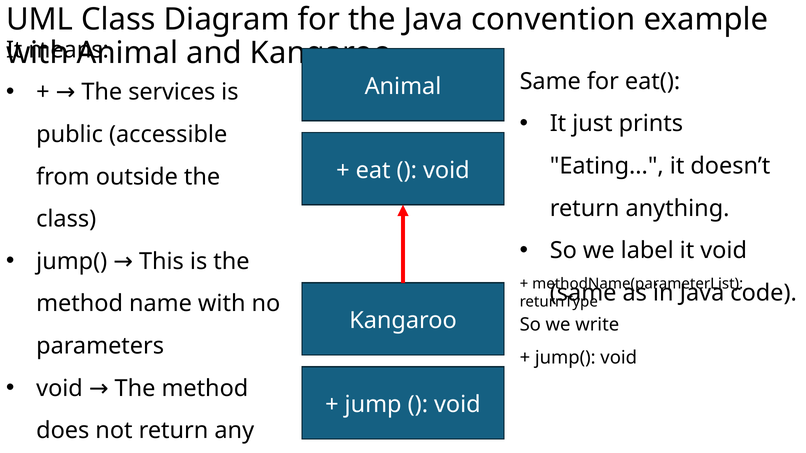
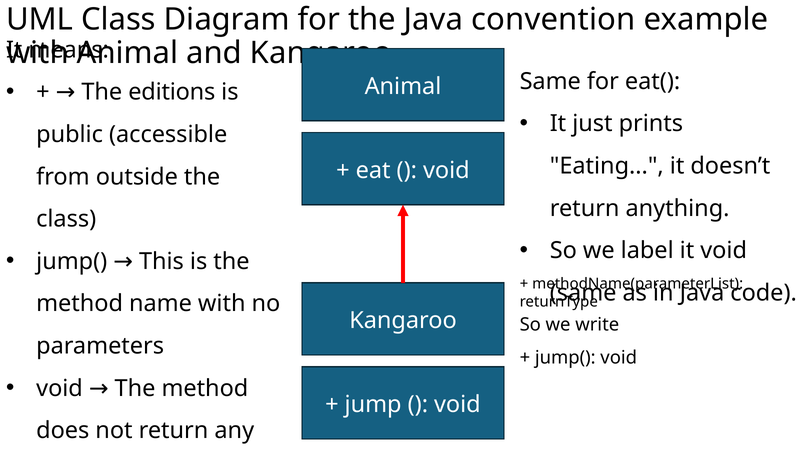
services: services -> editions (172, 92)
